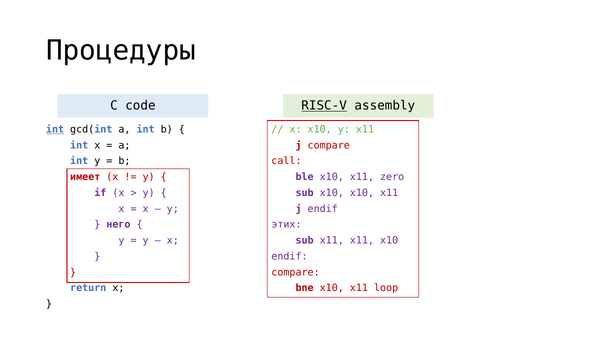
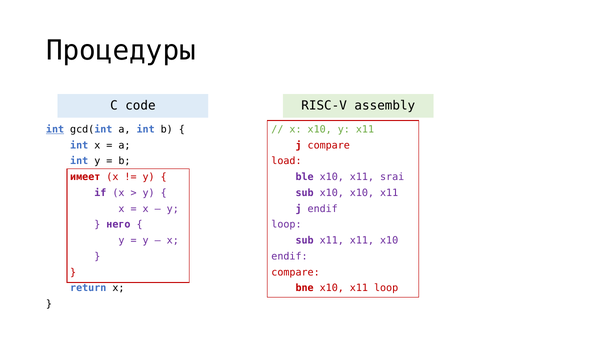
RISC-V underline: present -> none (324, 106)
call: call -> load (286, 161)
zero: zero -> srai (392, 177)
этих: этих -> loop (286, 224)
